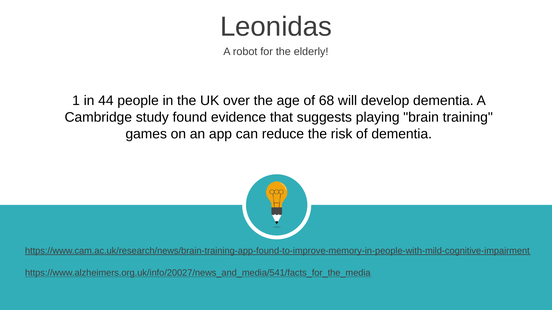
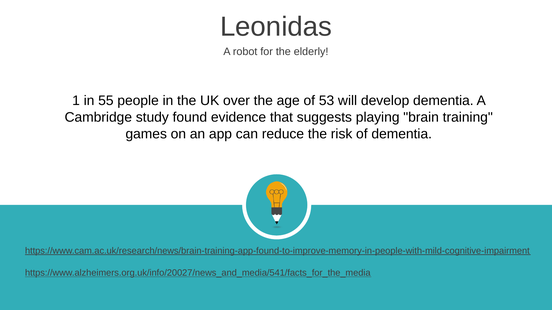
44: 44 -> 55 (106, 101)
68: 68 -> 53 (327, 101)
